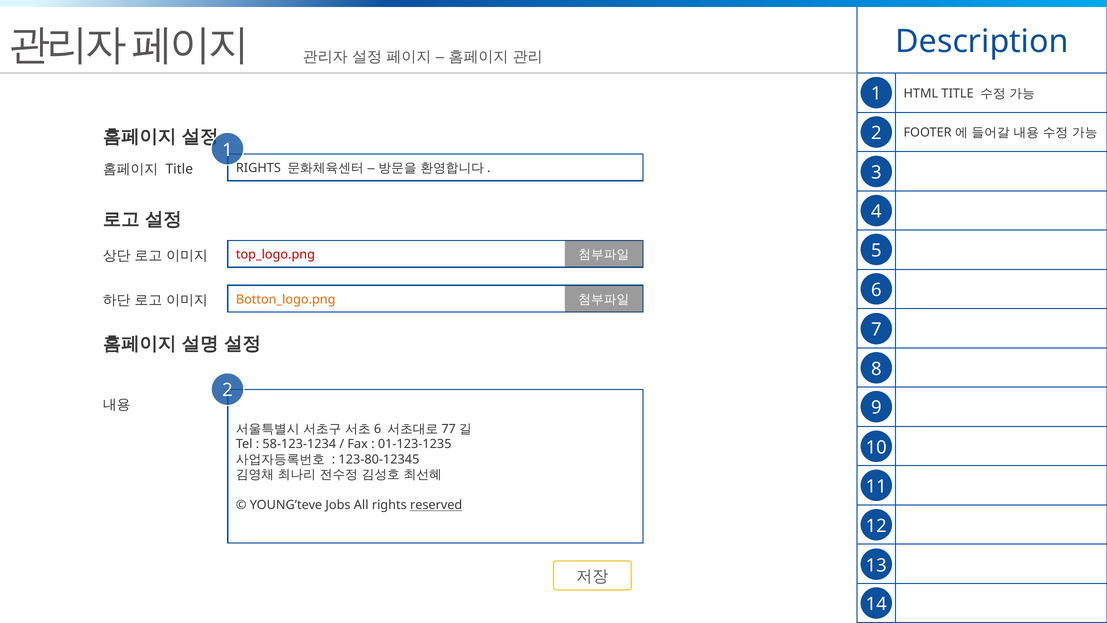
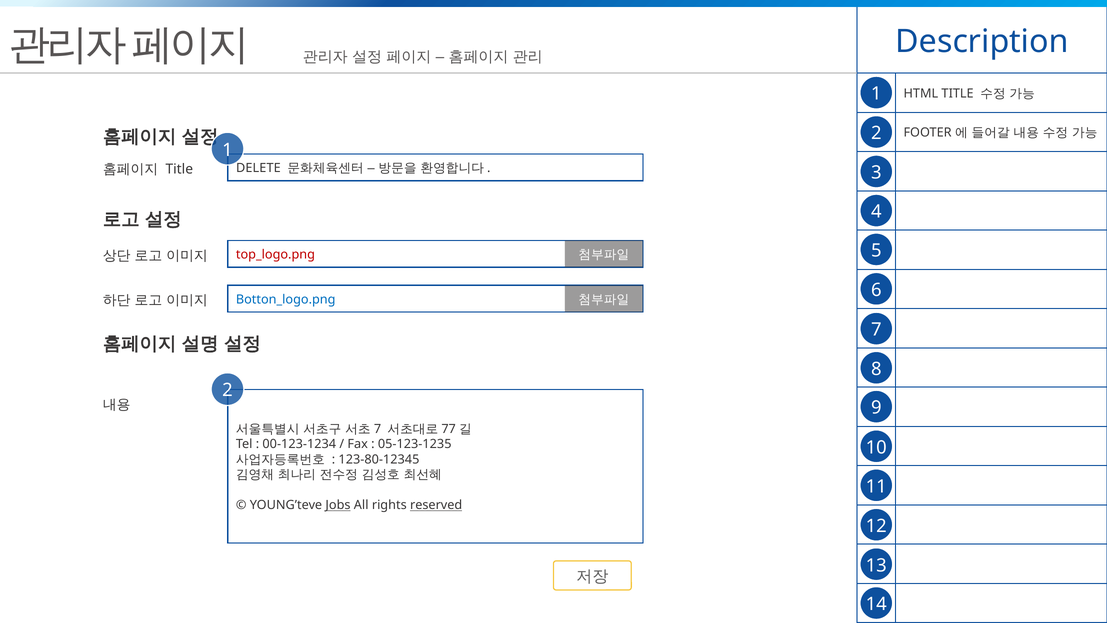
Title RIGHTS: RIGHTS -> DELETE (258, 168)
Botton_logo.png colour: orange -> blue (286, 299)
6: 6 -> 7 (378, 429)
58-123-1234: 58-123-1234 -> 00-123-1234 (299, 444)
01-123-1235: 01-123-1235 -> 05-123-1235 (415, 444)
Jobs underline: none -> present (338, 505)
